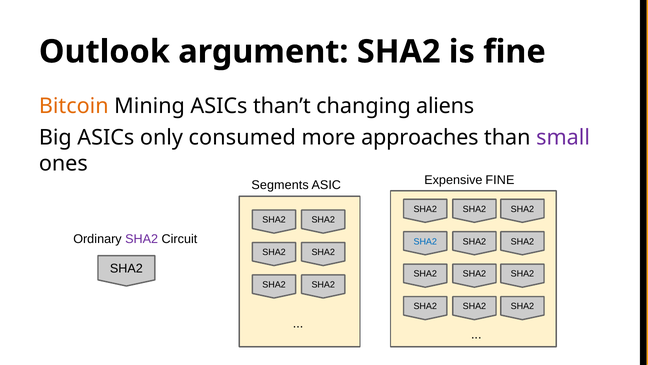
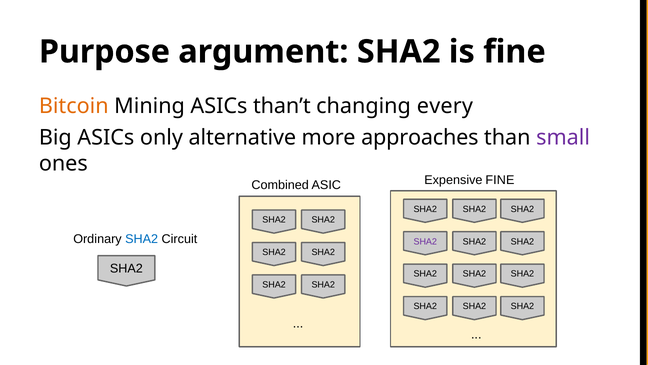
Outlook: Outlook -> Purpose (104, 52)
aliens: aliens -> every (445, 106)
consumed: consumed -> alternative (242, 137)
Segments: Segments -> Combined (280, 185)
SHA2 colour: purple -> blue (142, 239)
SHA2 colour: blue -> purple (425, 241)
